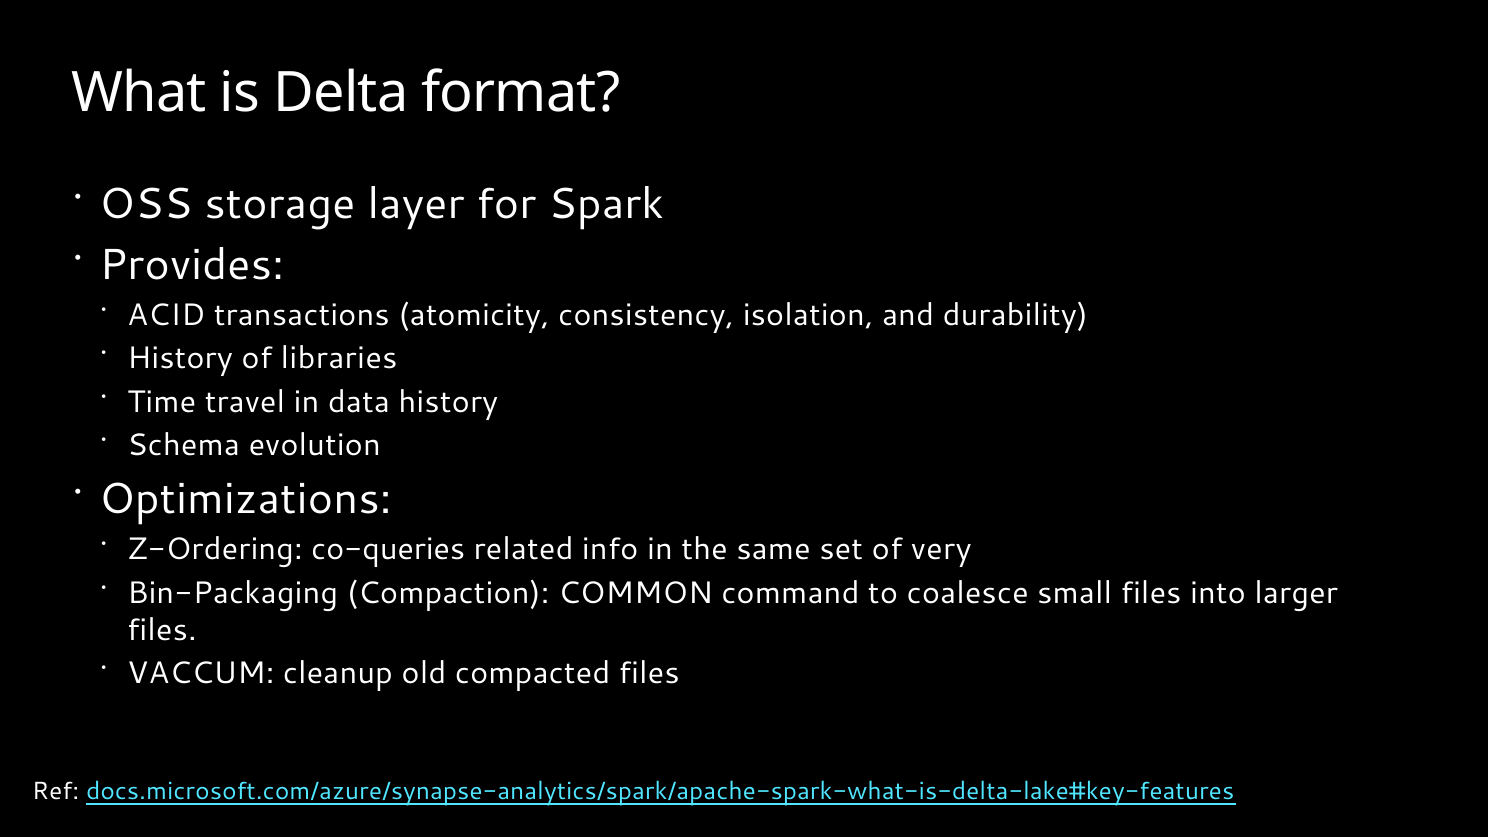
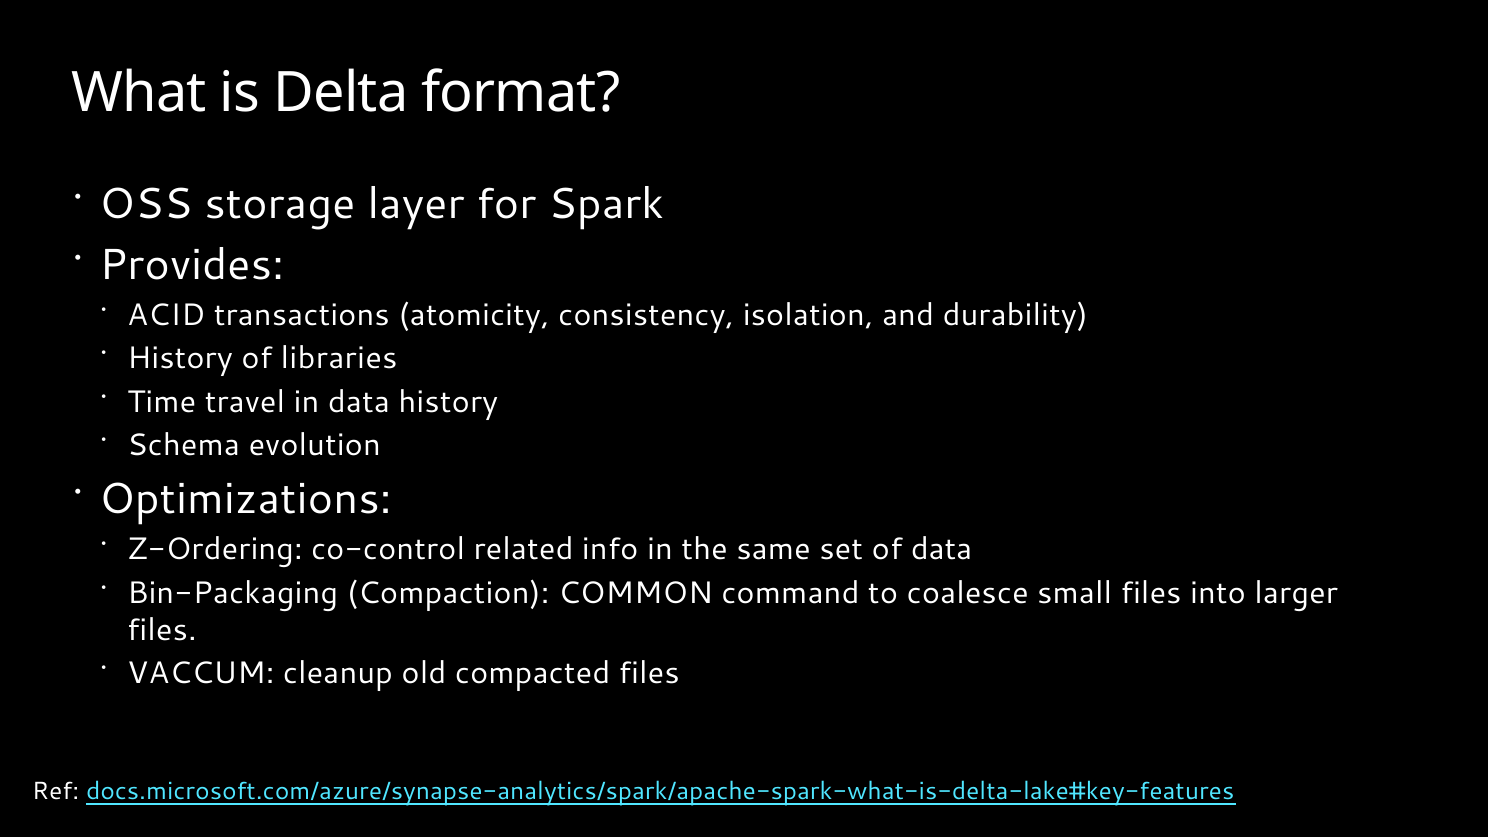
co-queries: co-queries -> co-control (388, 549)
of very: very -> data (942, 549)
